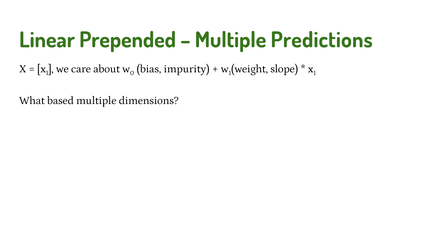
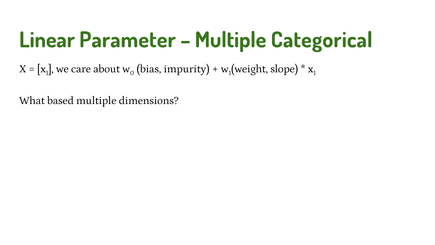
Prepended: Prepended -> Parameter (127, 40)
Predictions: Predictions -> Categorical (322, 40)
